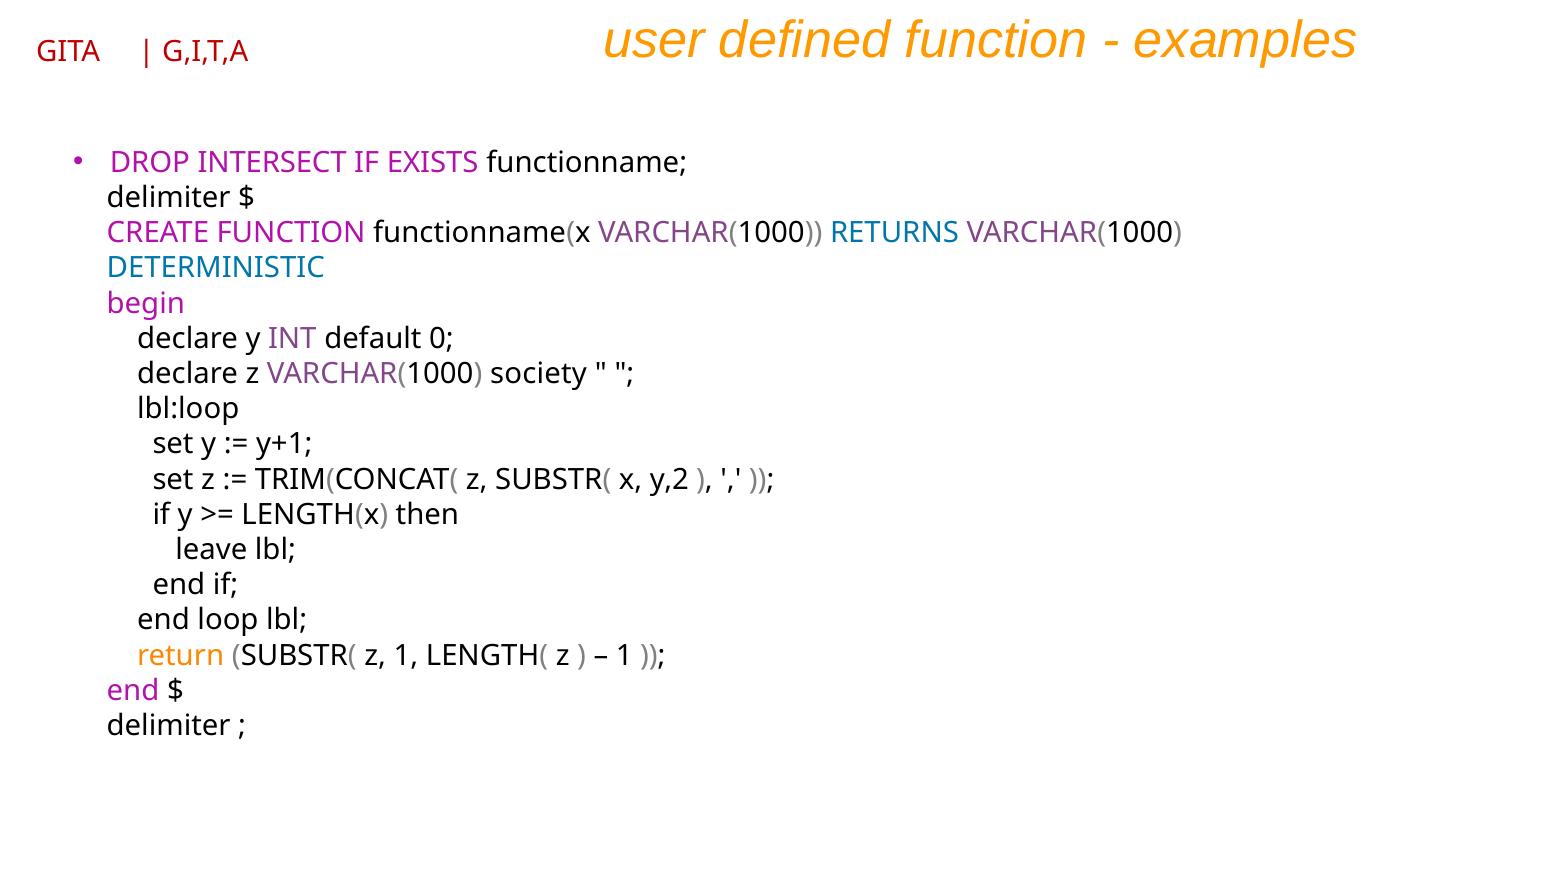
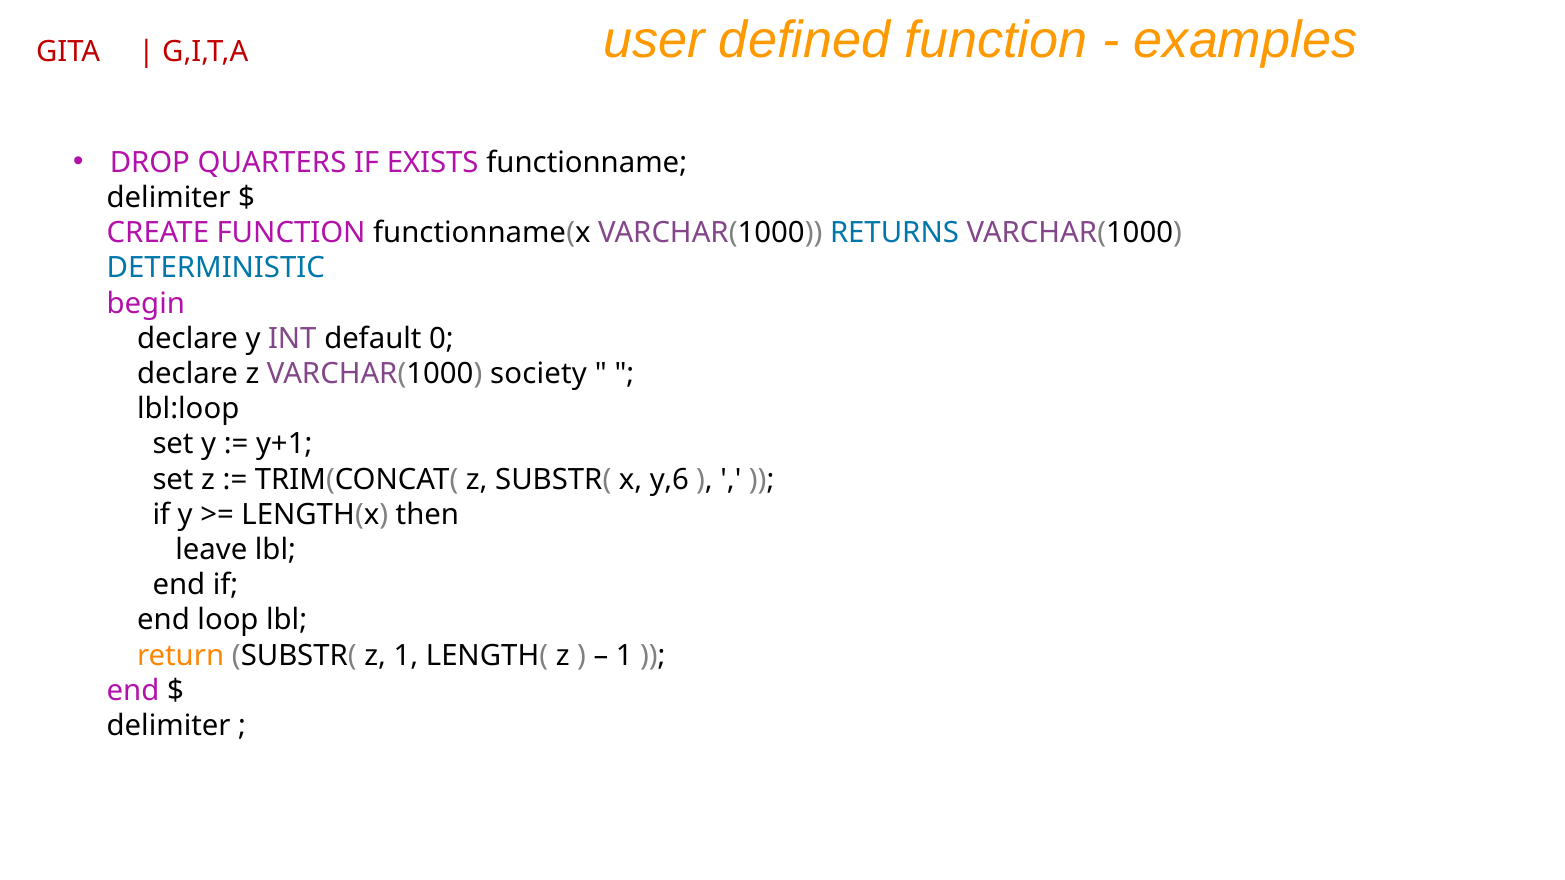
INTERSECT: INTERSECT -> QUARTERS (272, 163)
y,2: y,2 -> y,6 (669, 480)
